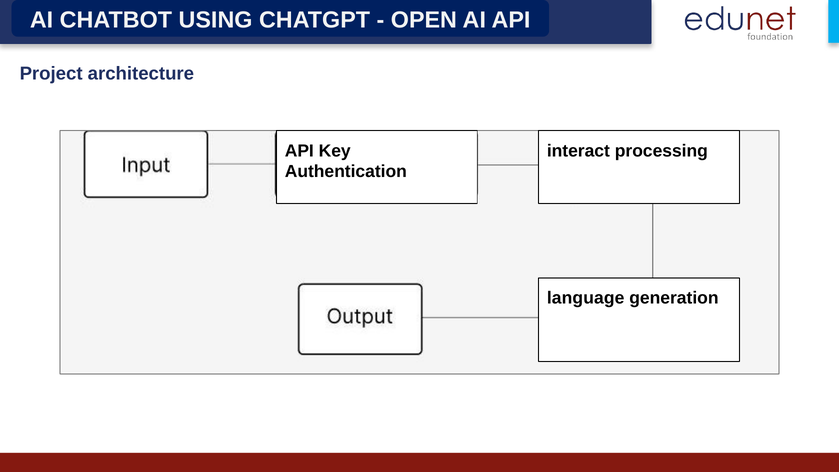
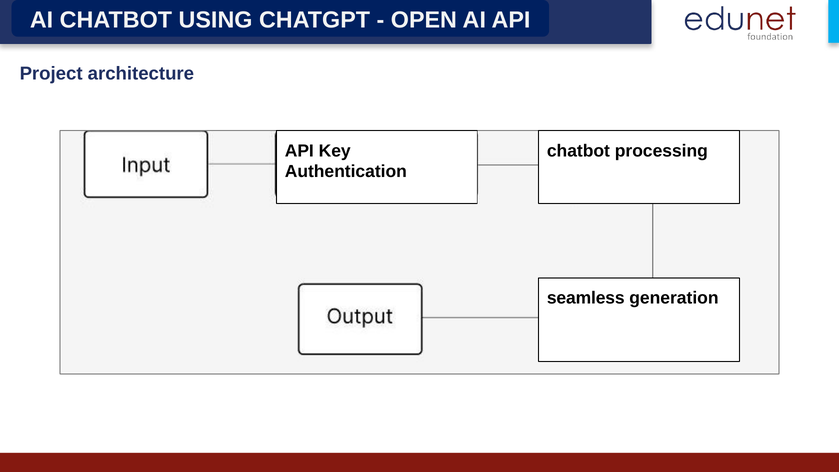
interact: interact -> chatbot (578, 151)
language: language -> seamless (586, 298)
